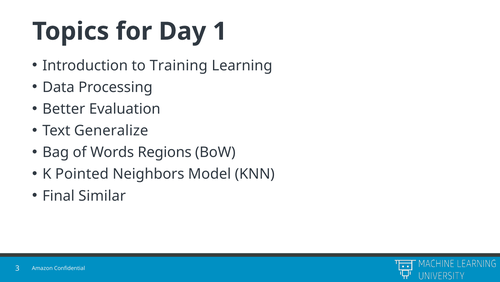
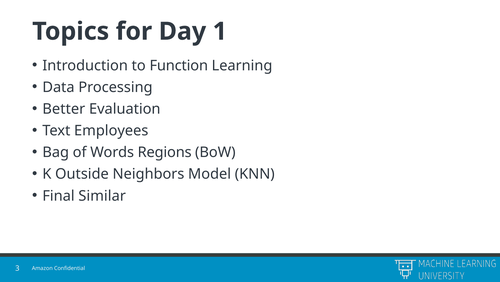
Training: Training -> Function (179, 65)
Generalize: Generalize -> Employees (111, 130)
Pointed: Pointed -> Outside (82, 174)
